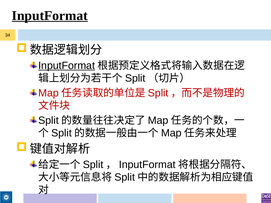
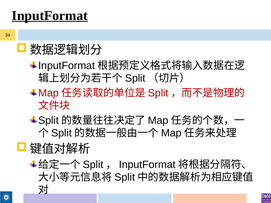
InputFormat underline: present -> none (67, 66)
